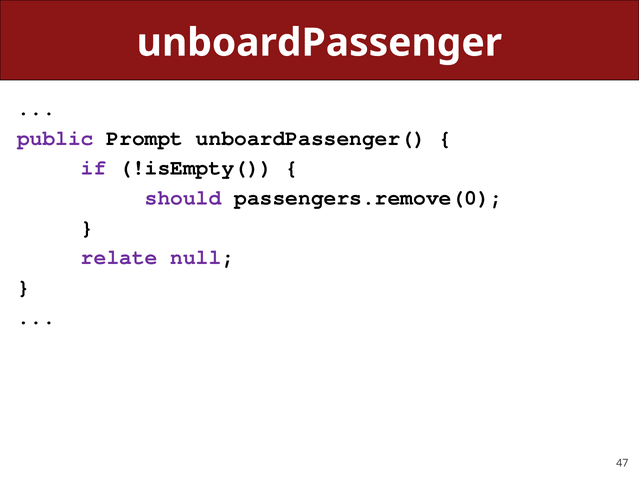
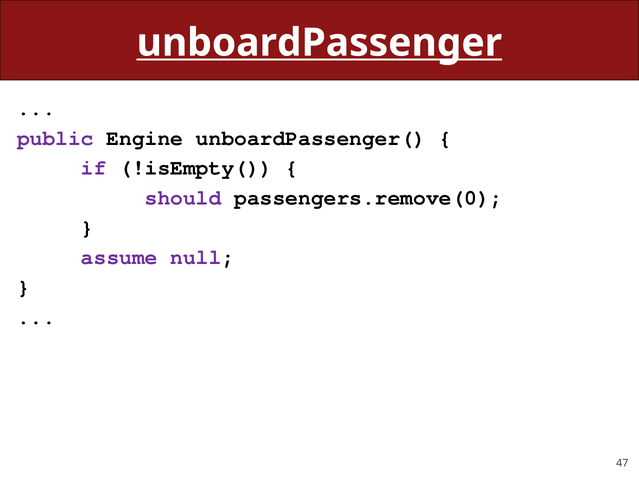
unboardPassenger underline: none -> present (319, 43)
Prompt: Prompt -> Engine (145, 138)
relate: relate -> assume (119, 257)
